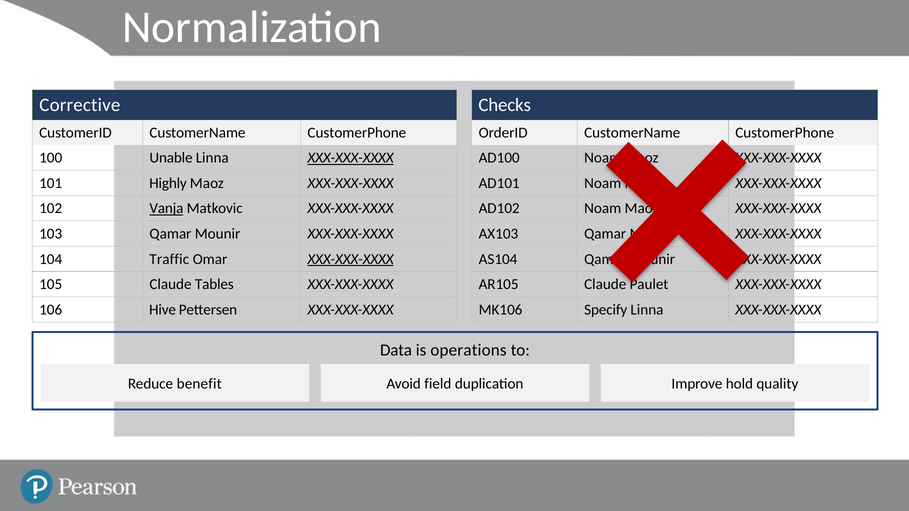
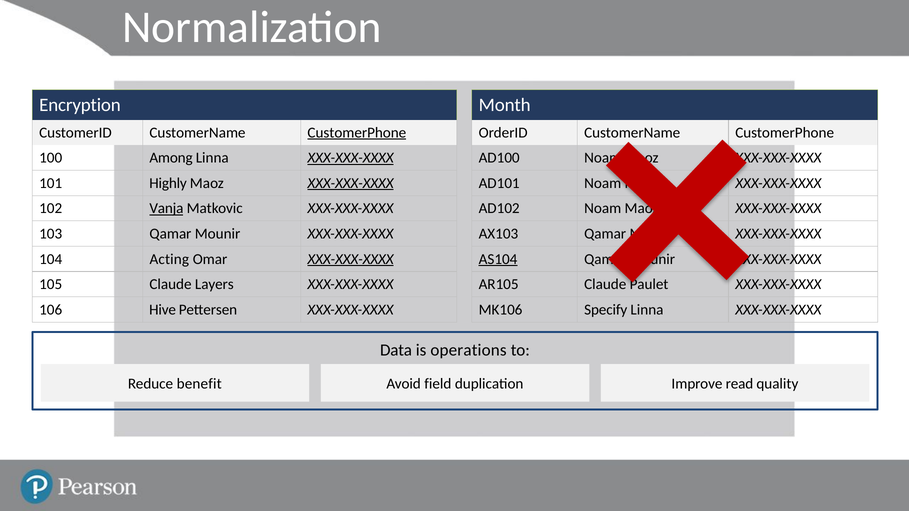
Corrective: Corrective -> Encryption (80, 105)
Checks: Checks -> Month (505, 105)
CustomerPhone underline: none -> present (357, 133)
Unable: Unable -> Among (171, 158)
XXX-XXX-XXXX underline: none -> present (351, 183)
Traffic: Traffic -> Acting (169, 259)
AS104 underline: none -> present (498, 259)
Tables: Tables -> Layers (214, 284)
hold: hold -> read (739, 384)
